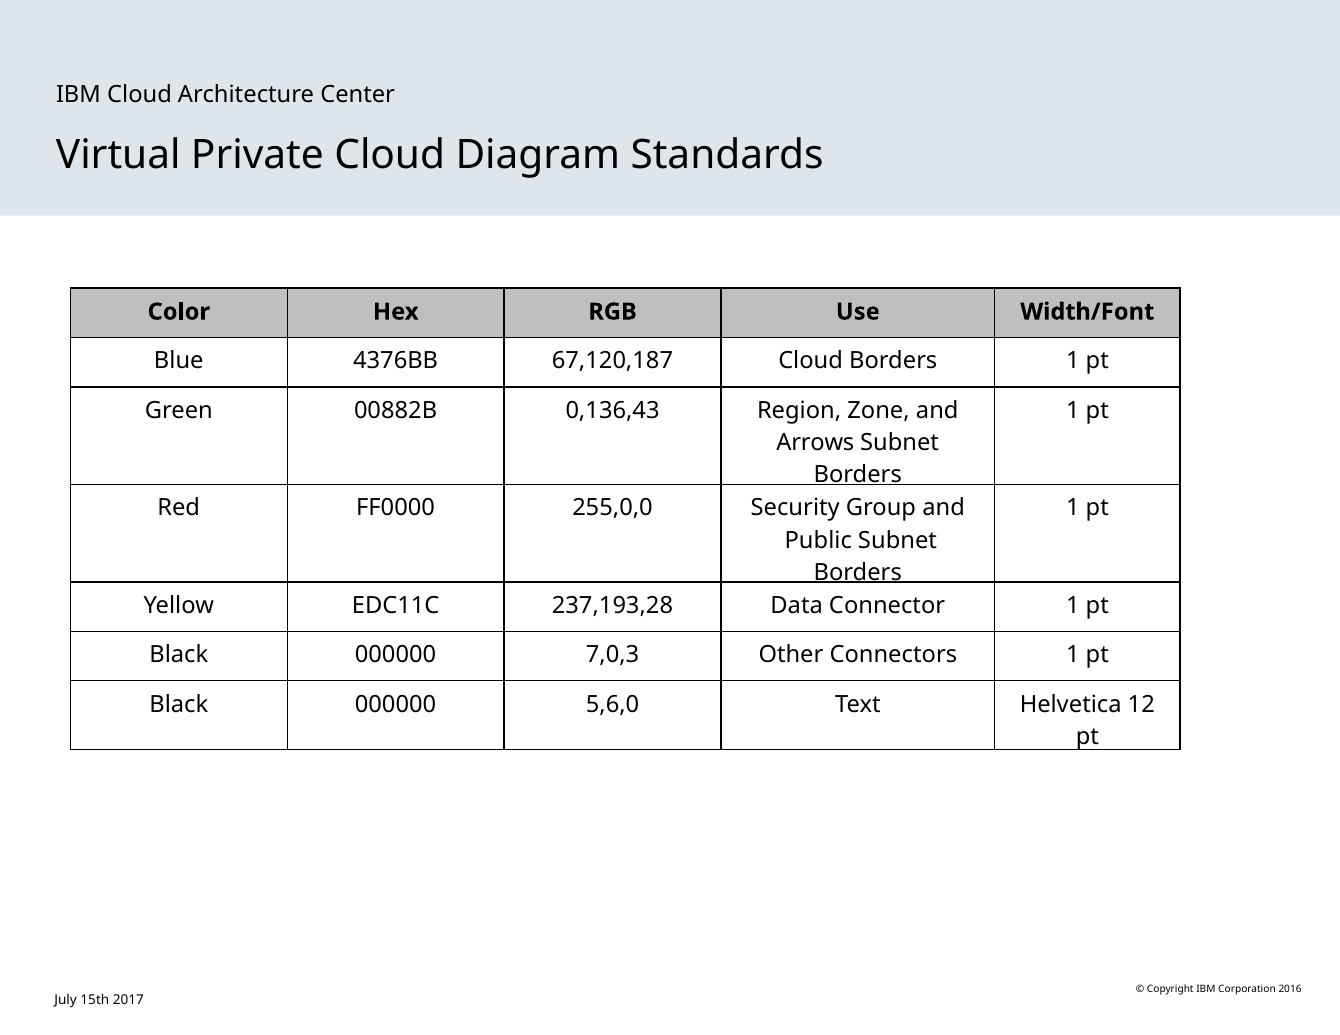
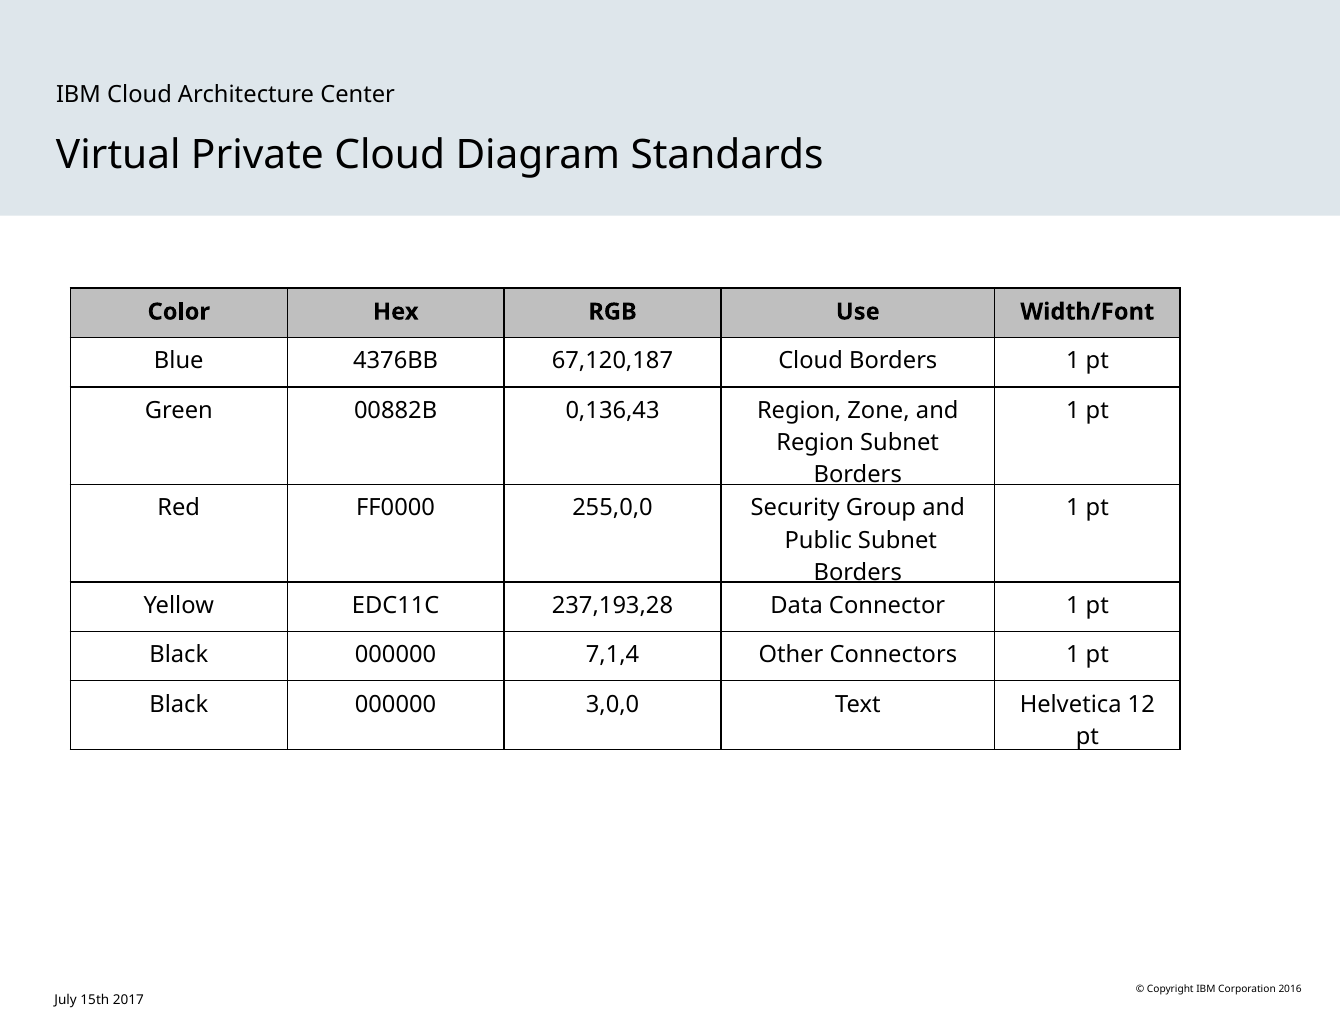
Arrows: Arrows -> Region (815, 443)
7,0,3: 7,0,3 -> 7,1,4 (613, 655)
5,6,0: 5,6,0 -> 3,0,0 (613, 705)
